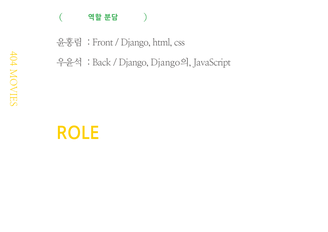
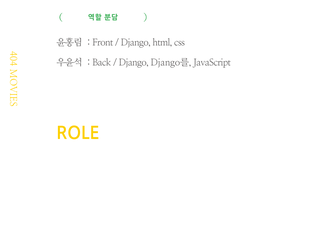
Django의: Django의 -> Django를 (171, 63)
